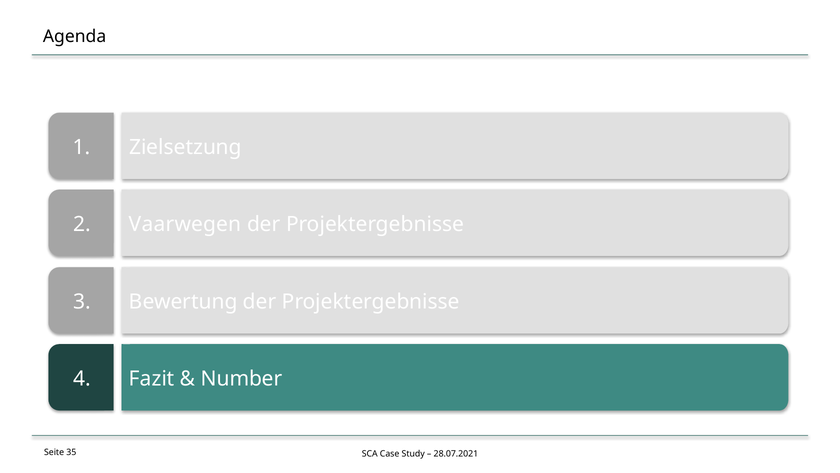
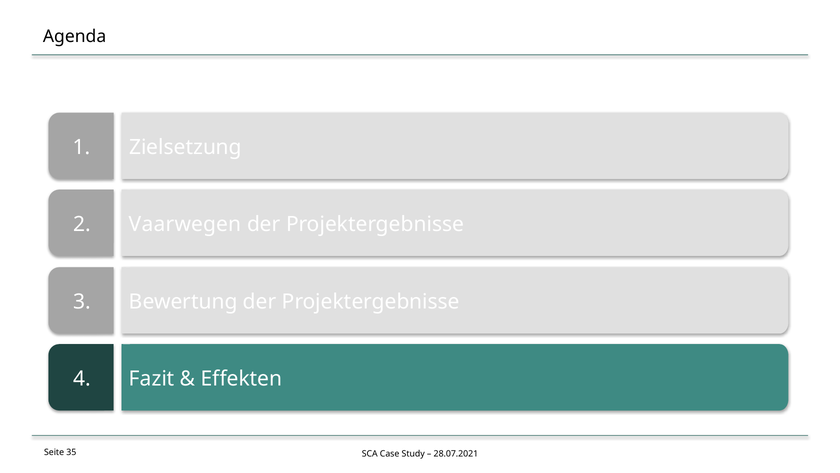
Number: Number -> Effekten (242, 378)
